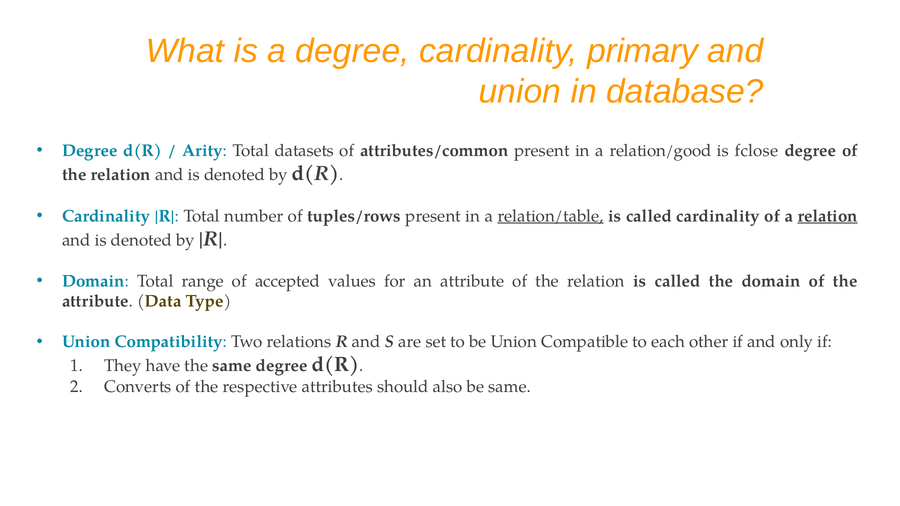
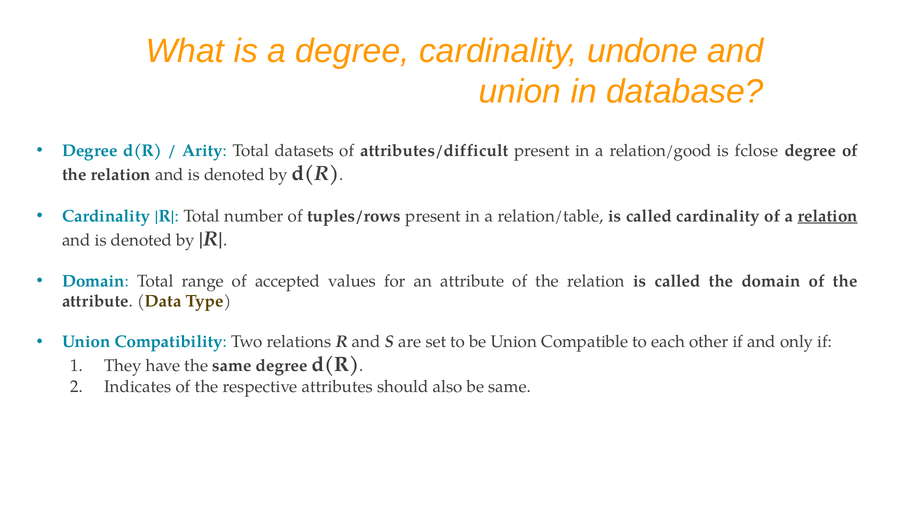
primary: primary -> undone (643, 51)
attributes/common: attributes/common -> attributes/difficult (434, 151)
relation/table underline: present -> none (551, 216)
Converts: Converts -> Indicates (138, 387)
